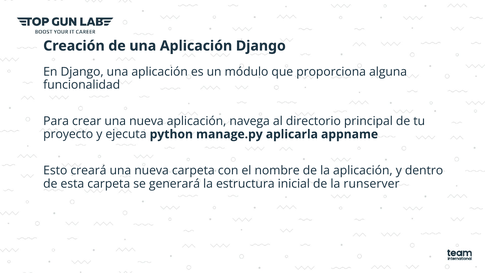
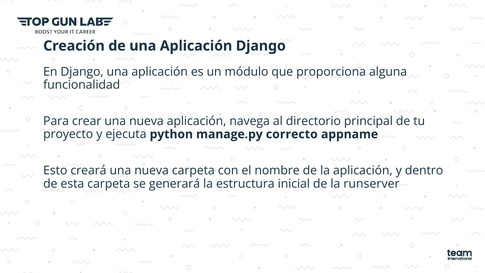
aplicarla: aplicarla -> correcto (292, 134)
